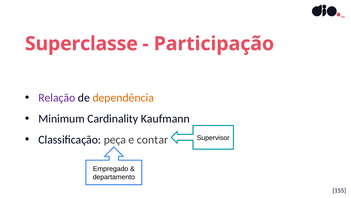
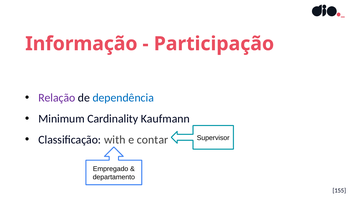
Superclasse: Superclasse -> Informação (81, 44)
dependência colour: orange -> blue (123, 98)
peça: peça -> with (115, 139)
